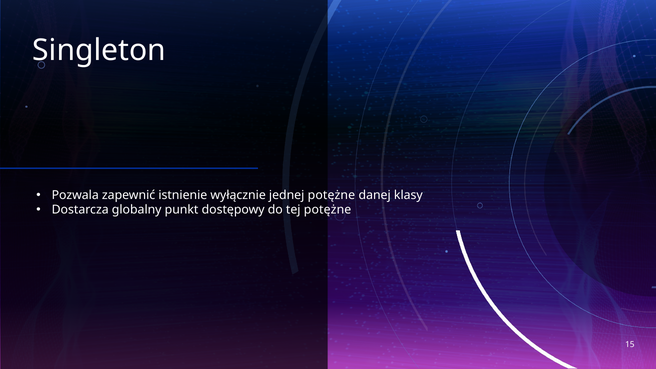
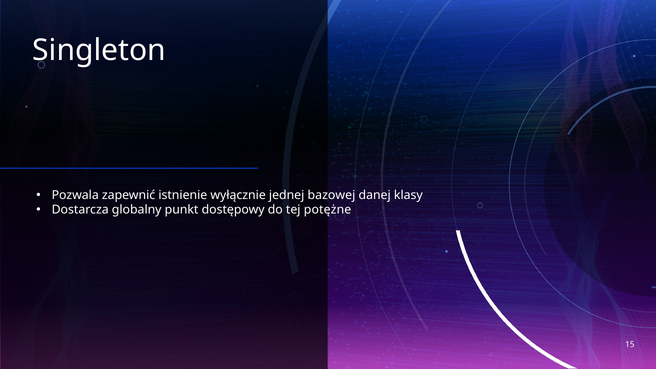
jednej potężne: potężne -> bazowej (331, 195)
